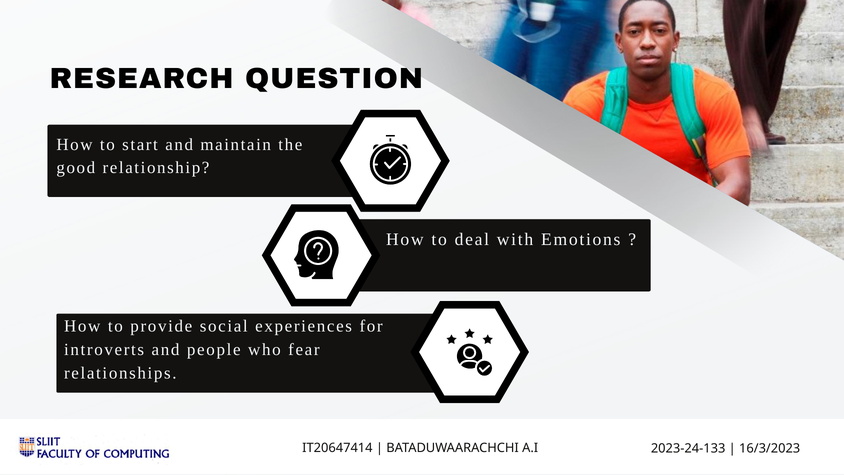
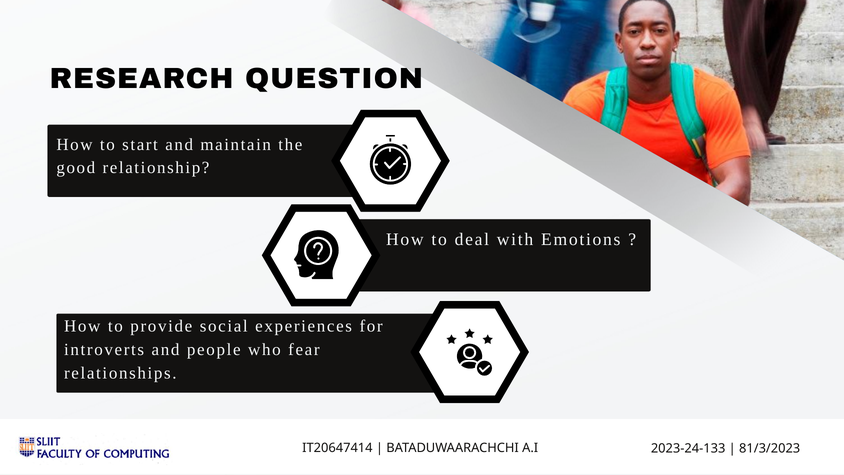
16/3/2023: 16/3/2023 -> 81/3/2023 (770, 448)
